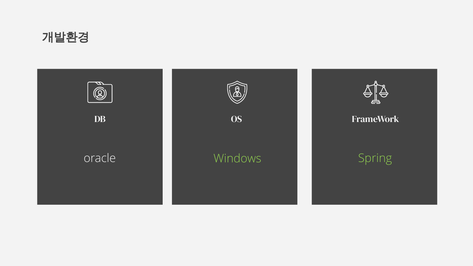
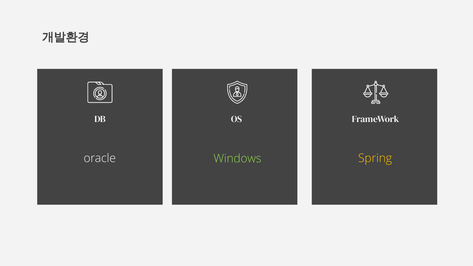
Spring colour: light green -> yellow (375, 158)
